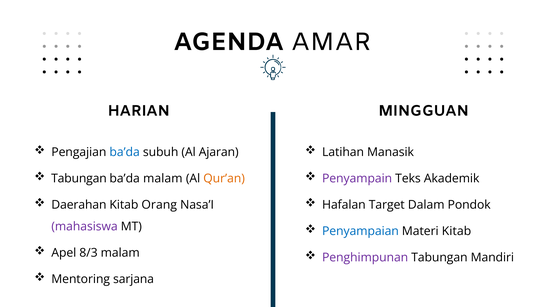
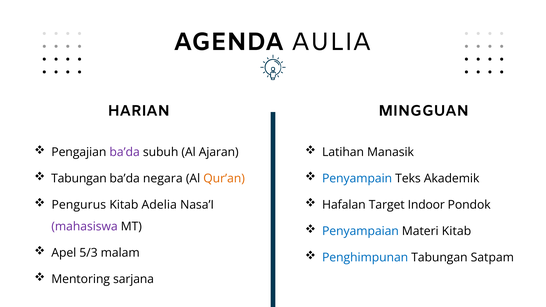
AMAR: AMAR -> AULIA (331, 42)
ba’da colour: blue -> purple (125, 152)
ba’da malam: malam -> negara (163, 179)
Penyampain colour: purple -> blue (357, 179)
Daerahan: Daerahan -> Pengurus (79, 205)
Orang: Orang -> Adelia (159, 205)
Dalam: Dalam -> Indoor (426, 205)
8/3: 8/3 -> 5/3 (89, 253)
Penghimpunan colour: purple -> blue (365, 258)
Mandiri: Mandiri -> Satpam (492, 258)
